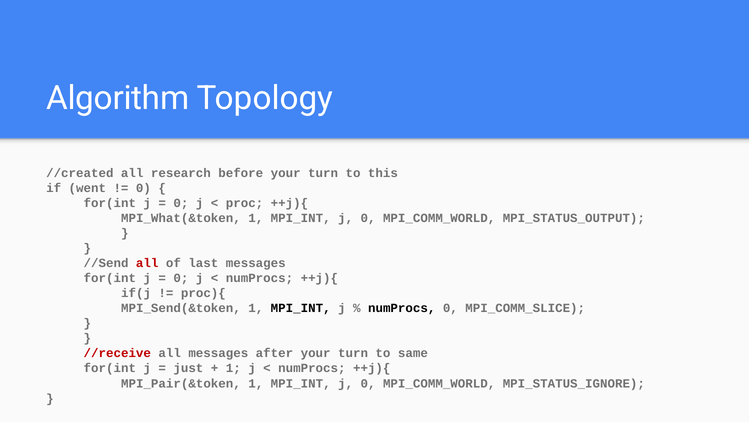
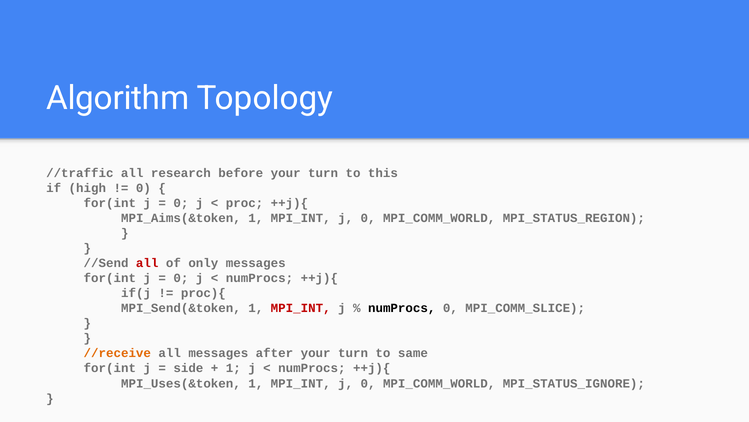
//created: //created -> //traffic (80, 173)
went: went -> high (87, 188)
MPI_What(&token: MPI_What(&token -> MPI_Aims(&token (181, 218)
MPI_STATUS_OUTPUT: MPI_STATUS_OUTPUT -> MPI_STATUS_REGION (574, 218)
last: last -> only (203, 263)
MPI_INT colour: black -> red (301, 308)
//receive colour: red -> orange (117, 353)
just: just -> side (188, 368)
MPI_Pair(&token: MPI_Pair(&token -> MPI_Uses(&token (181, 383)
